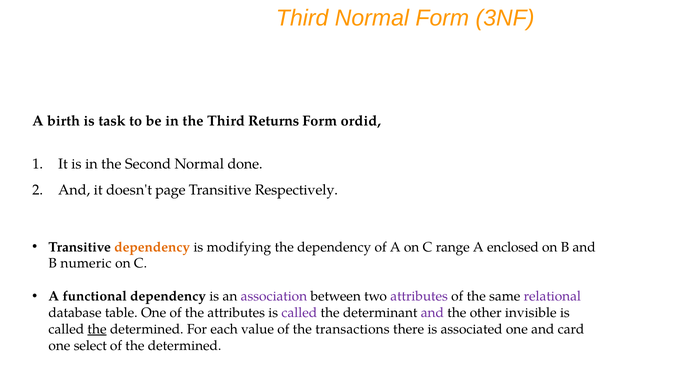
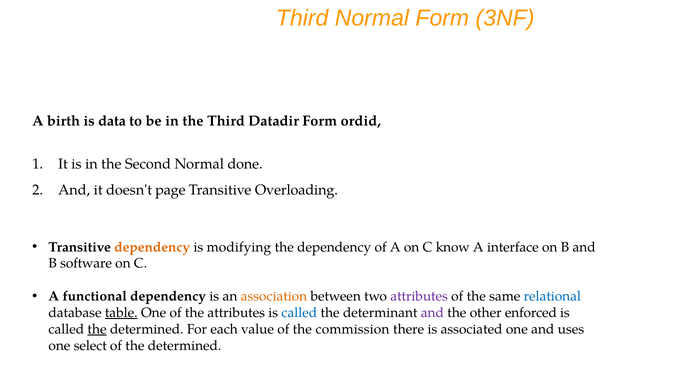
task: task -> data (112, 121)
Returns: Returns -> Datadir (274, 121)
Respectively: Respectively -> Overloading (296, 190)
range: range -> know (453, 247)
enclosed: enclosed -> interface (513, 247)
numeric: numeric -> software (86, 263)
association colour: purple -> orange (274, 296)
relational colour: purple -> blue (552, 296)
table underline: none -> present (121, 312)
called colour: purple -> blue (299, 312)
invisible: invisible -> enforced (531, 312)
transactions: transactions -> commission (352, 329)
card: card -> uses (571, 329)
